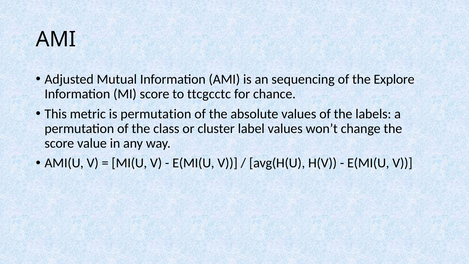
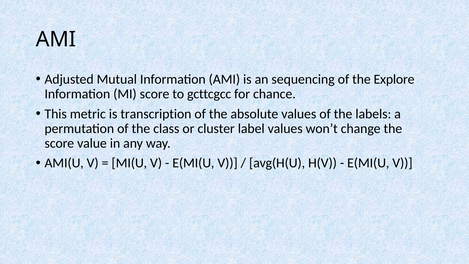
ttcgcctc: ttcgcctc -> gcttcgcc (209, 94)
is permutation: permutation -> transcription (156, 114)
